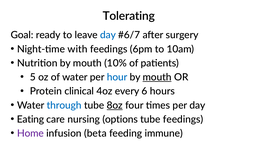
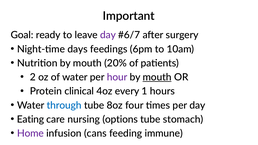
Tolerating: Tolerating -> Important (129, 16)
day colour: blue -> purple (108, 35)
with: with -> days (78, 49)
10%: 10% -> 20% (116, 63)
5: 5 -> 2 (33, 77)
hour colour: blue -> purple (117, 77)
6: 6 -> 1 (144, 91)
8oz underline: present -> none (115, 105)
tube feedings: feedings -> stomach (183, 119)
beta: beta -> cans (95, 134)
